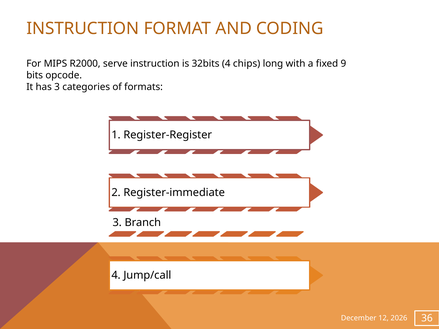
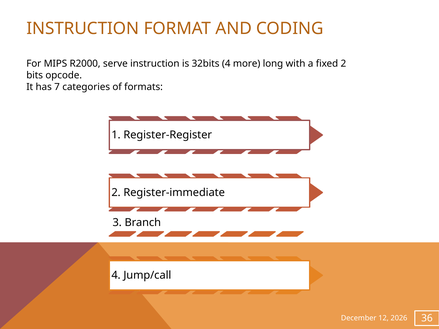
chips: chips -> more (247, 64)
fixed 9: 9 -> 2 (343, 64)
has 3: 3 -> 7 (57, 87)
